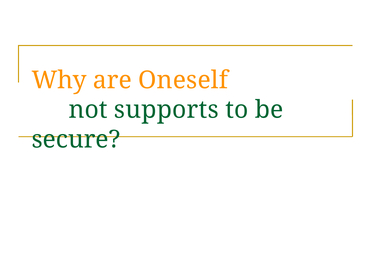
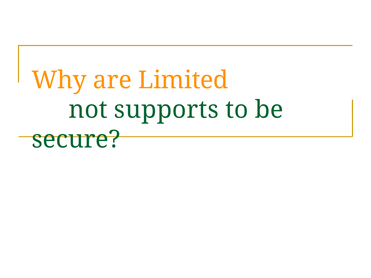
Oneself: Oneself -> Limited (183, 80)
